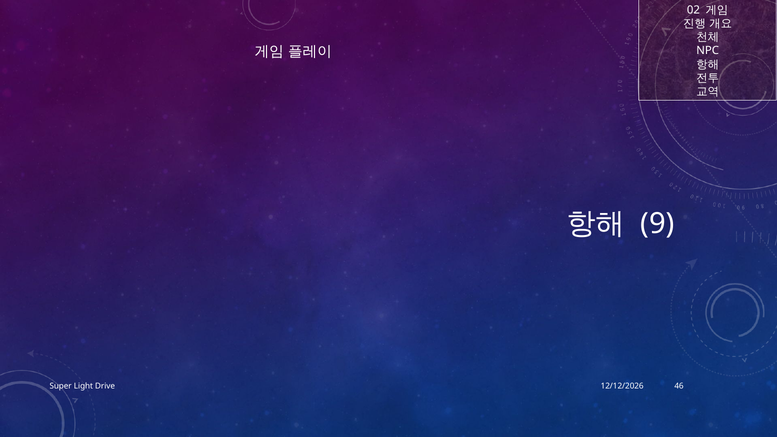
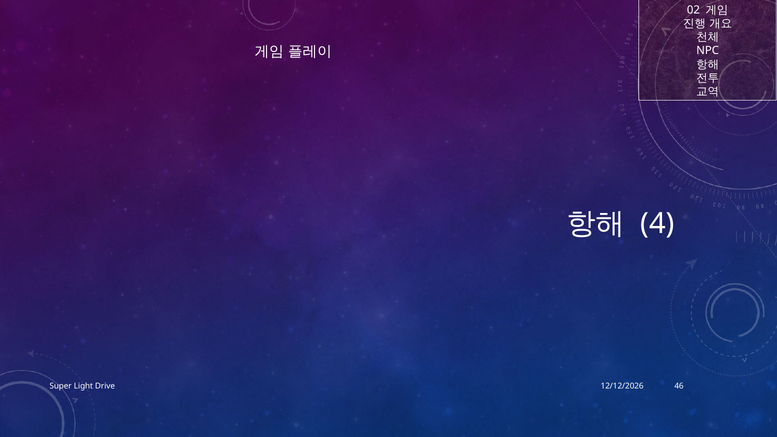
9: 9 -> 4 (658, 223)
